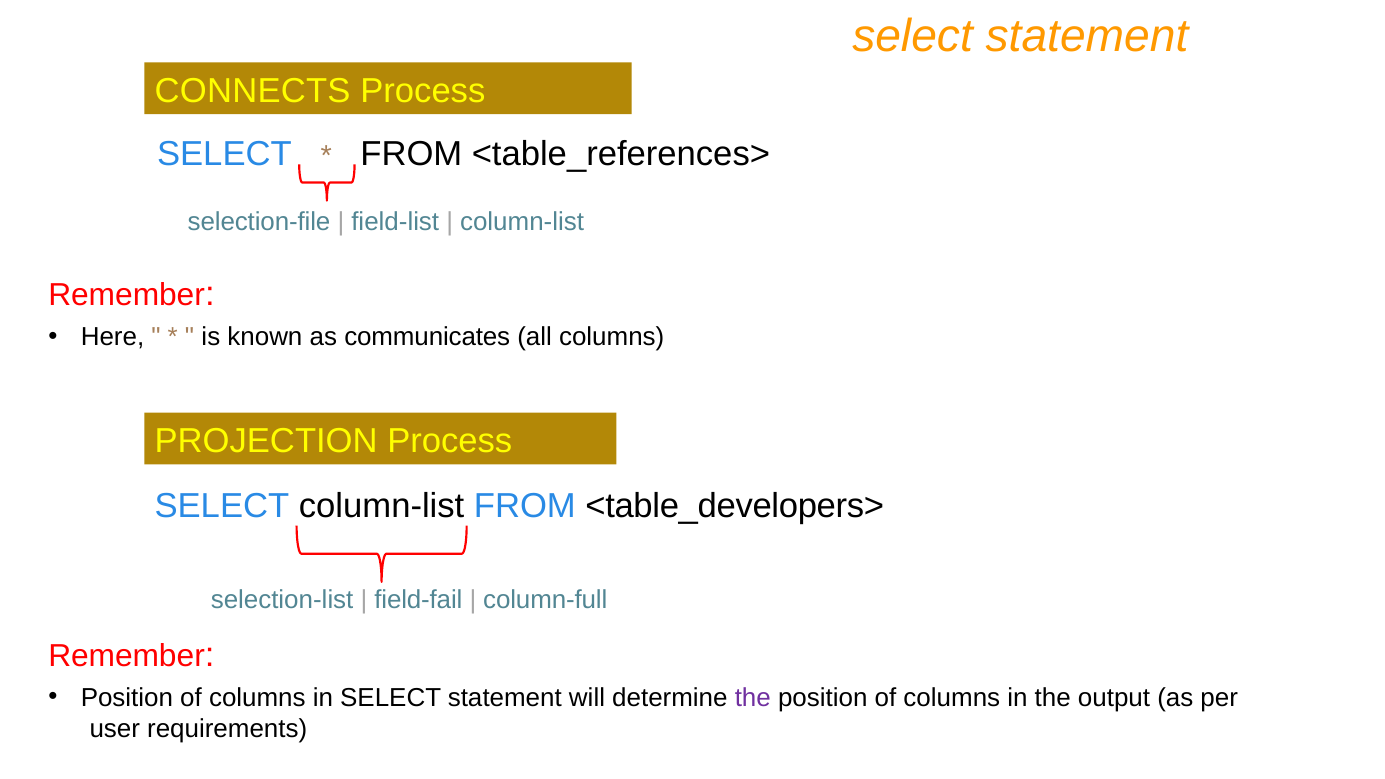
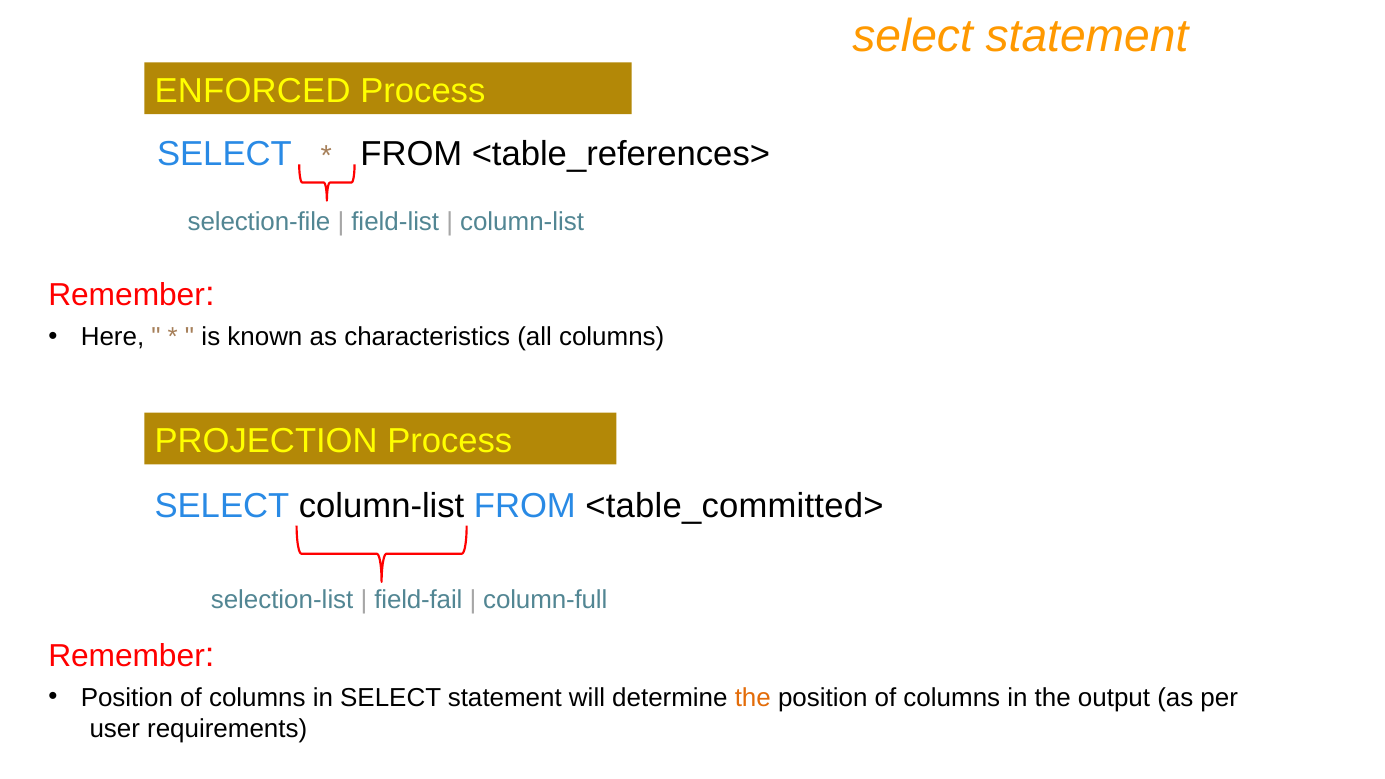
CONNECTS: CONNECTS -> ENFORCED (253, 91)
communicates: communicates -> characteristics (427, 337)
<table_developers>: <table_developers> -> <table_committed> (734, 506)
the colour: purple -> orange (753, 698)
